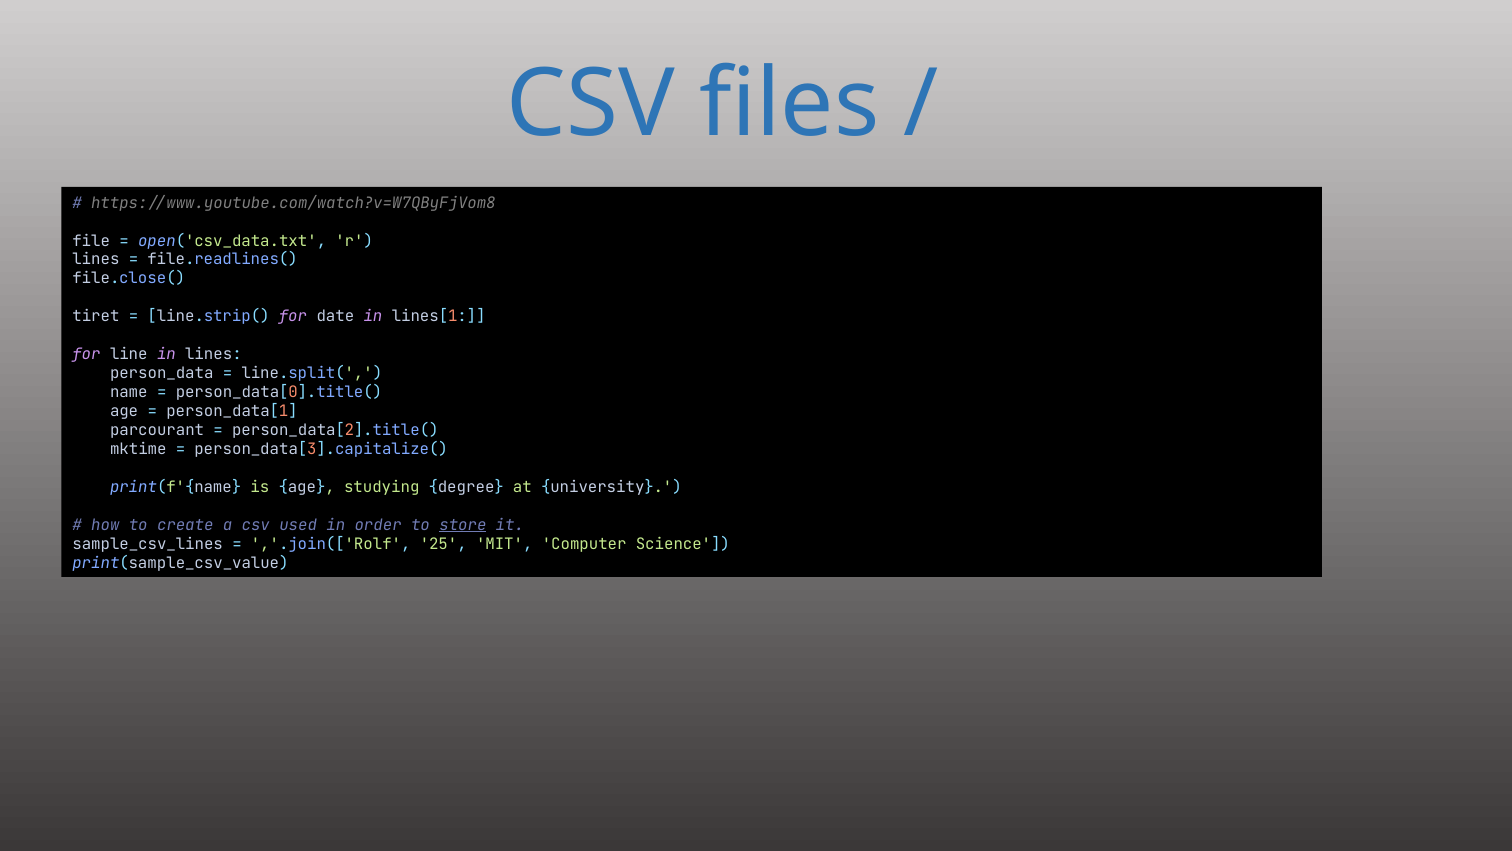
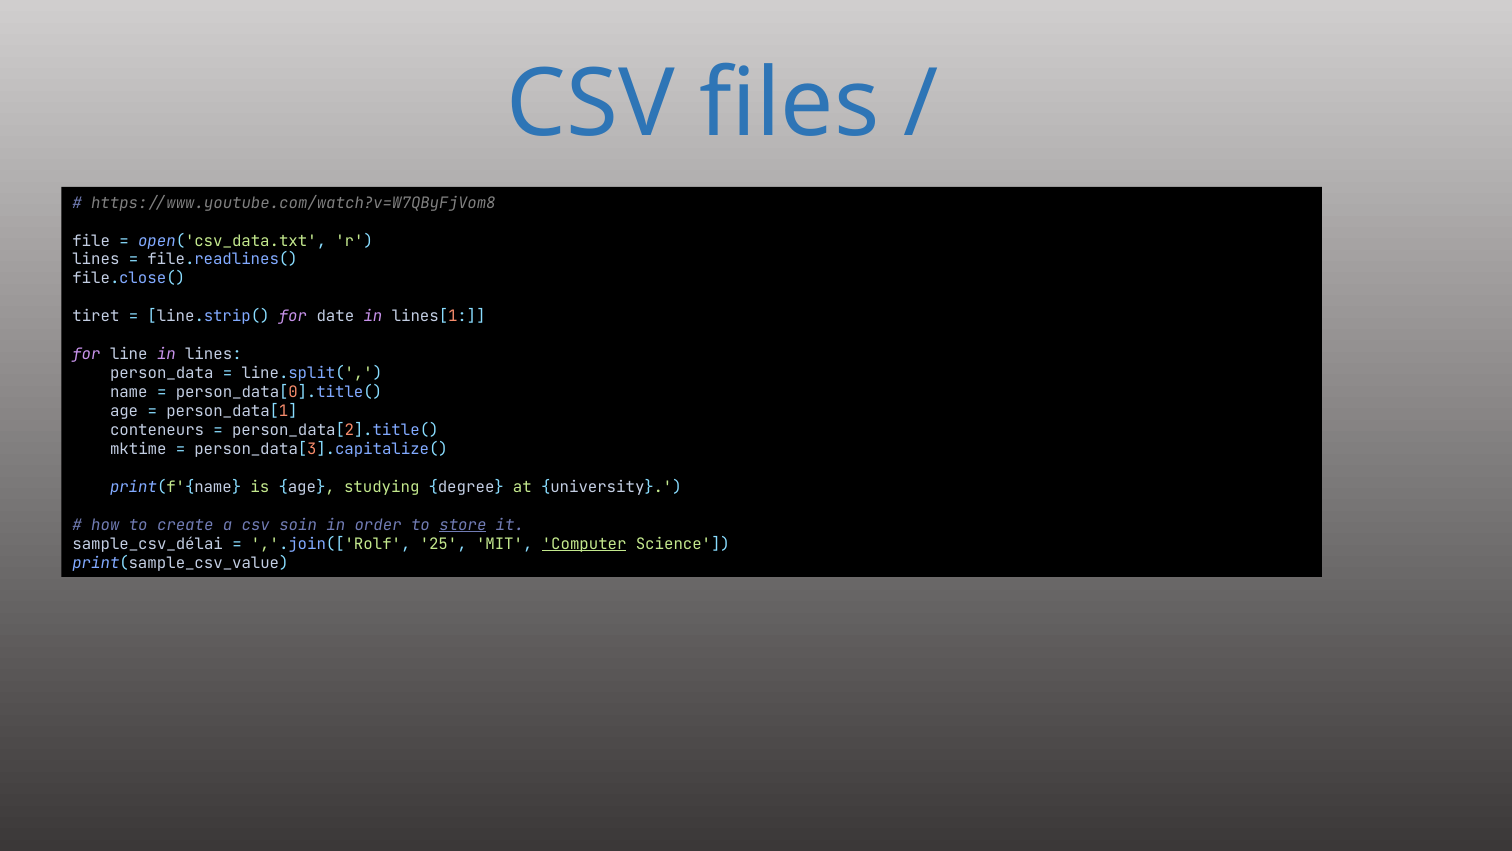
parcourant: parcourant -> conteneurs (157, 430)
used: used -> soin (298, 525)
sample_csv_lines: sample_csv_lines -> sample_csv_délai (148, 544)
Computer underline: none -> present (584, 544)
